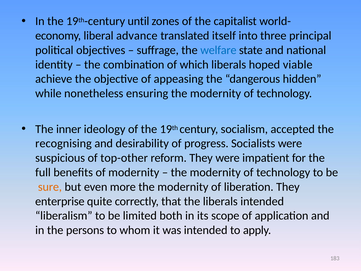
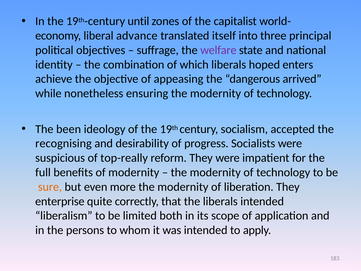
welfare colour: blue -> purple (218, 50)
viable: viable -> enters (298, 65)
hidden: hidden -> arrived (302, 79)
inner: inner -> been (69, 129)
top-other: top-other -> top-really (124, 158)
